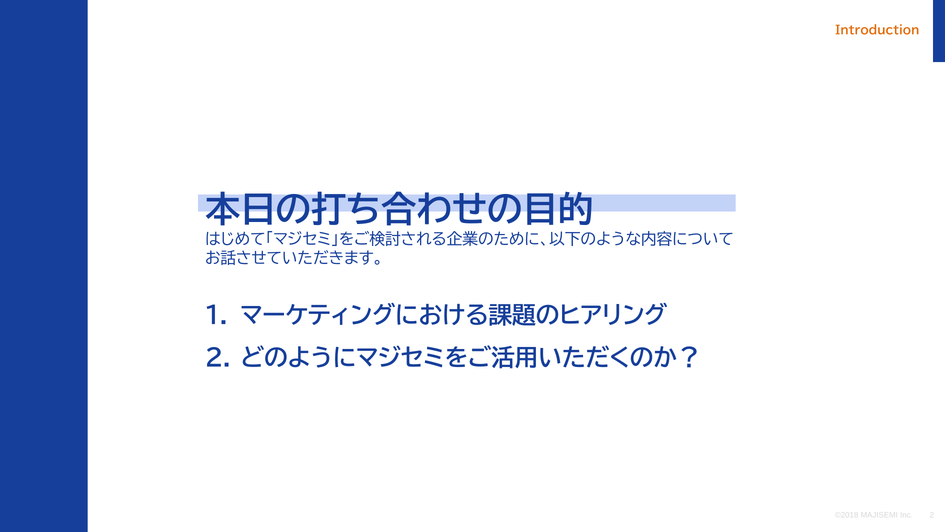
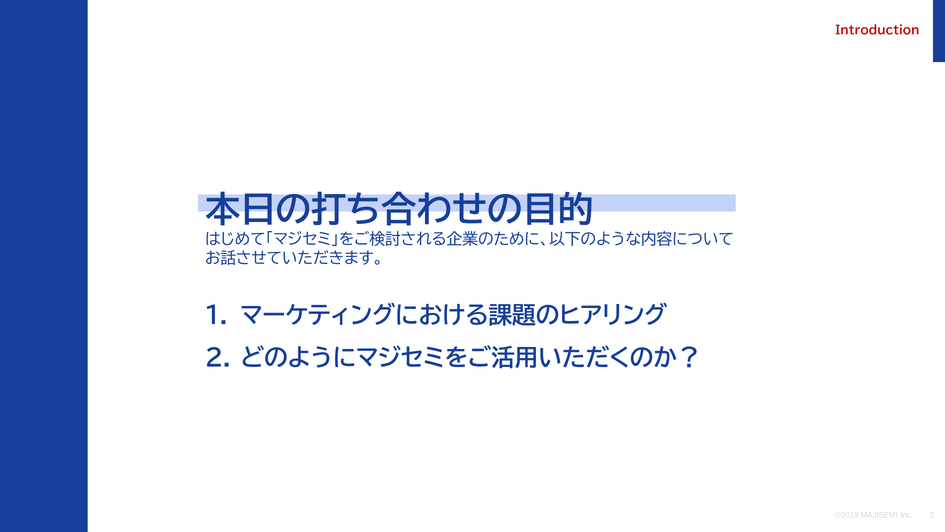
Introduction colour: orange -> red (877, 30)
